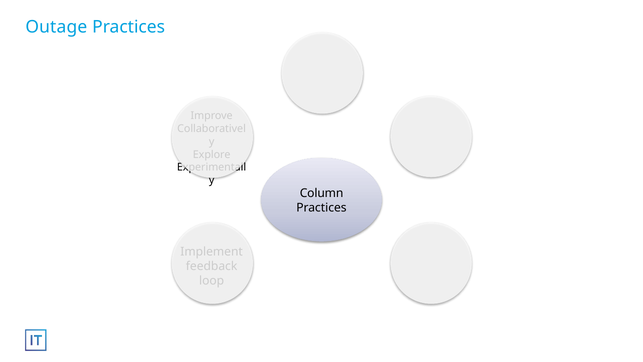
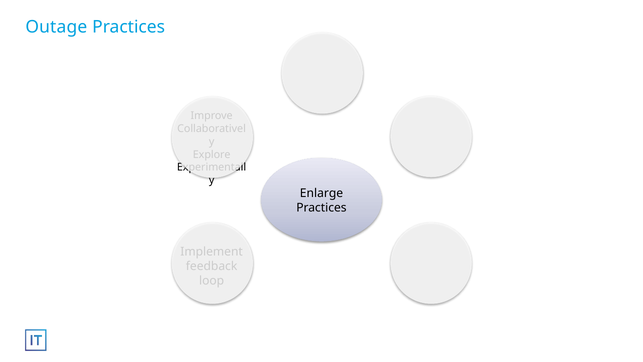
Column: Column -> Enlarge (321, 193)
